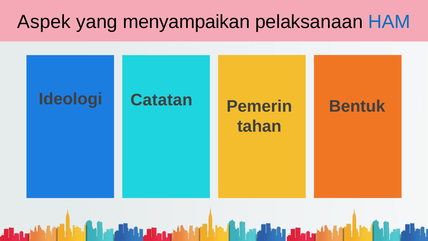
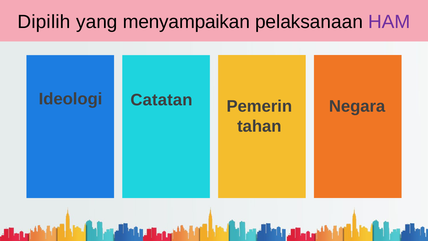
Aspek: Aspek -> Dipilih (44, 22)
HAM colour: blue -> purple (389, 22)
Bentuk: Bentuk -> Negara (357, 106)
